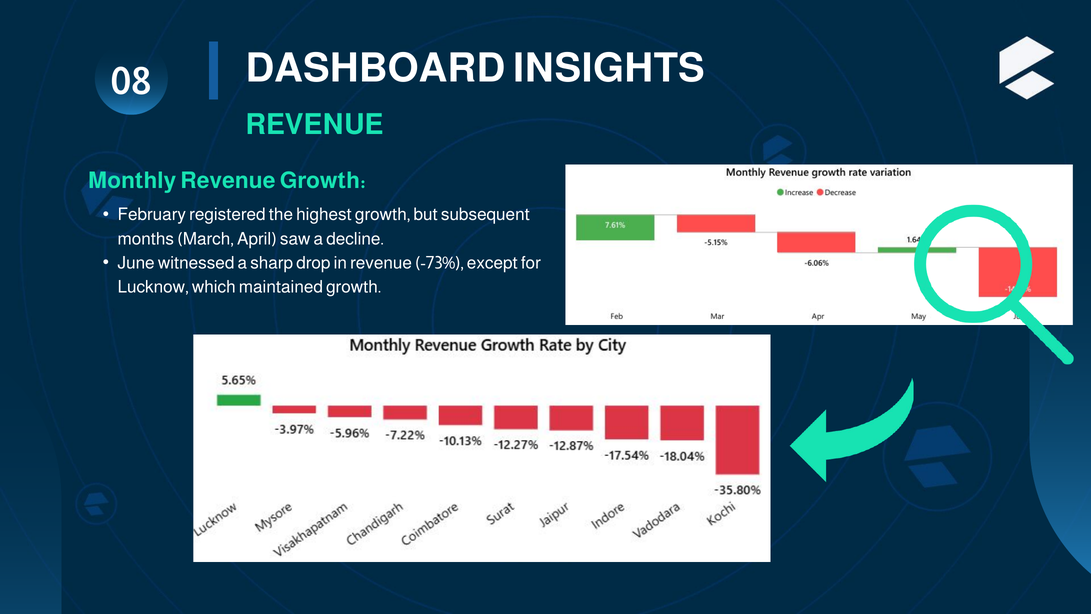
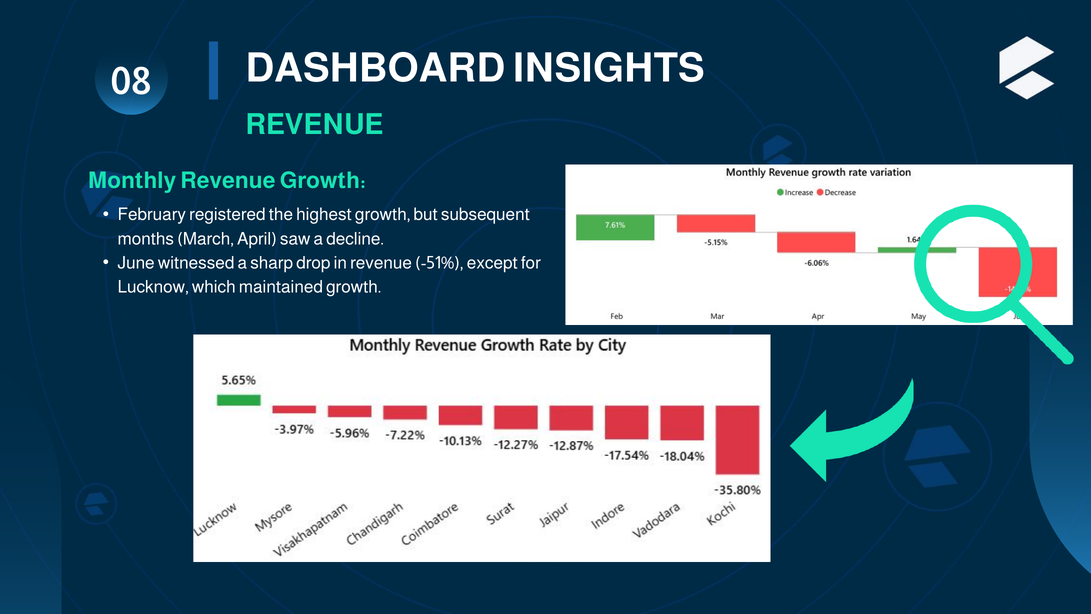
-73%: -73% -> -51% (439, 263)
